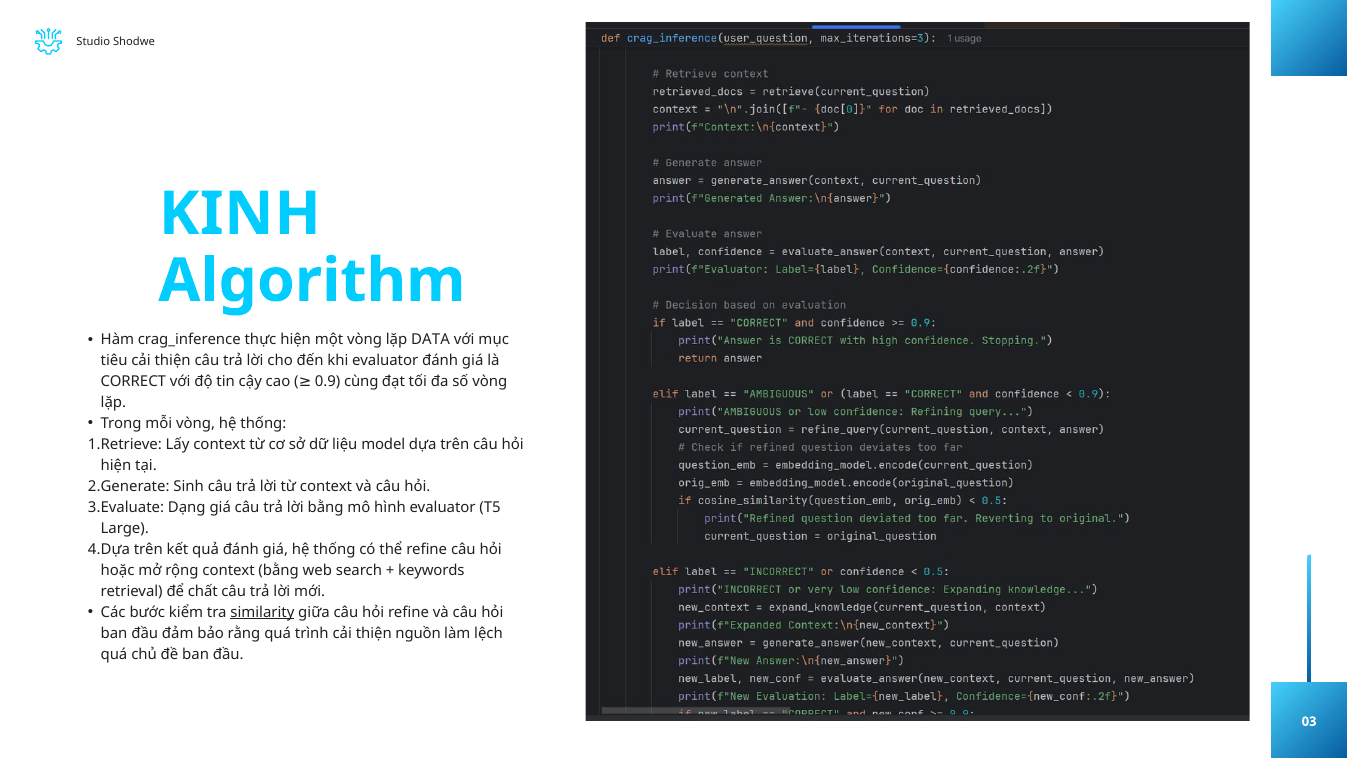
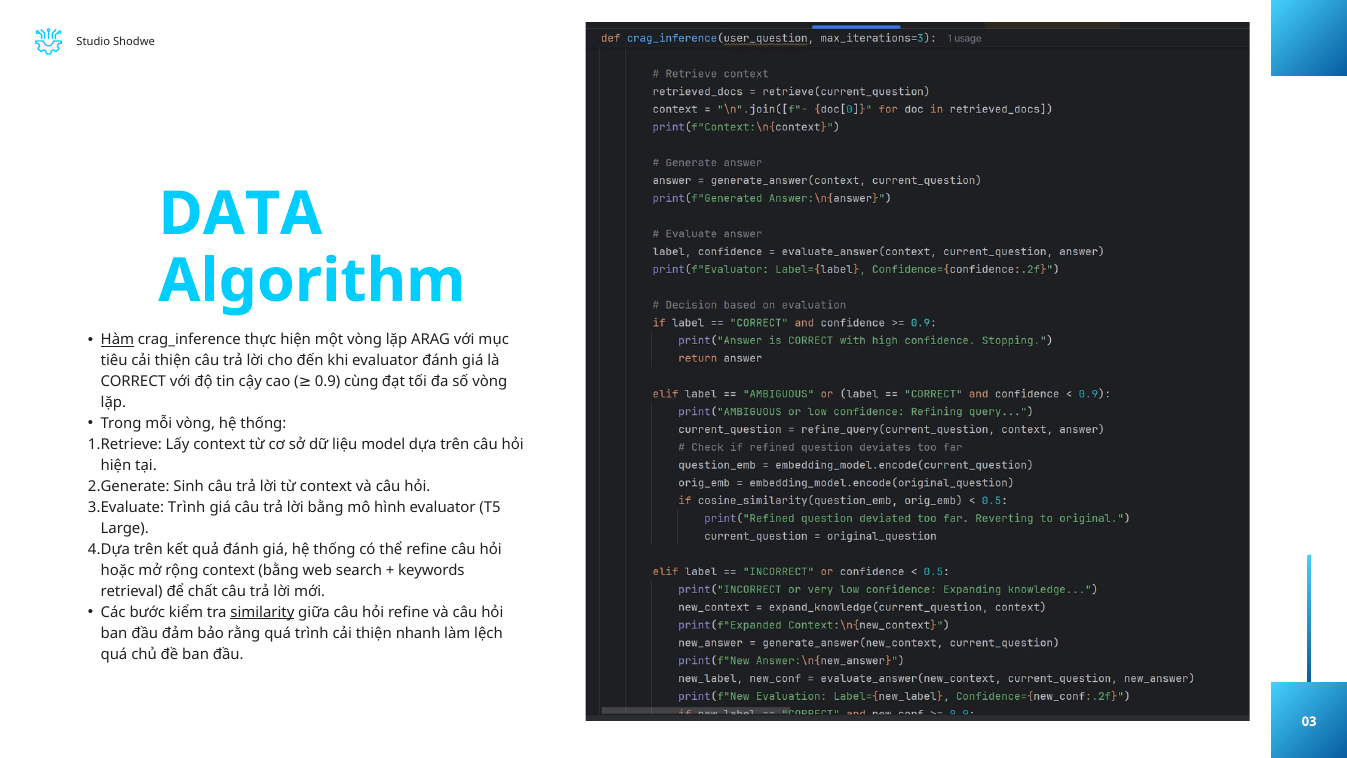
KINH: KINH -> DATA (240, 214)
Hàm underline: none -> present (117, 340)
DATA: DATA -> ARAG (431, 340)
Dạng: Dạng -> Trình (187, 507)
nguồn: nguồn -> nhanh (418, 633)
